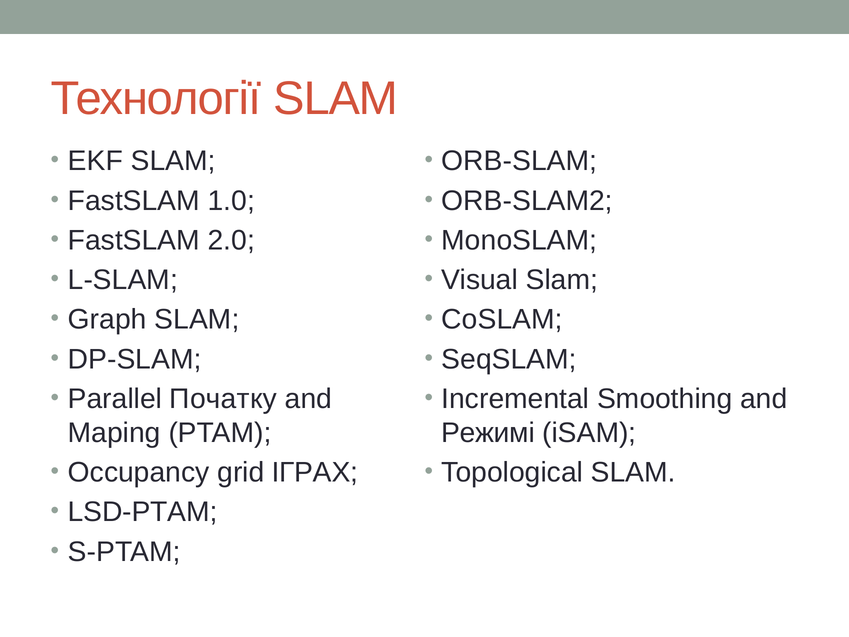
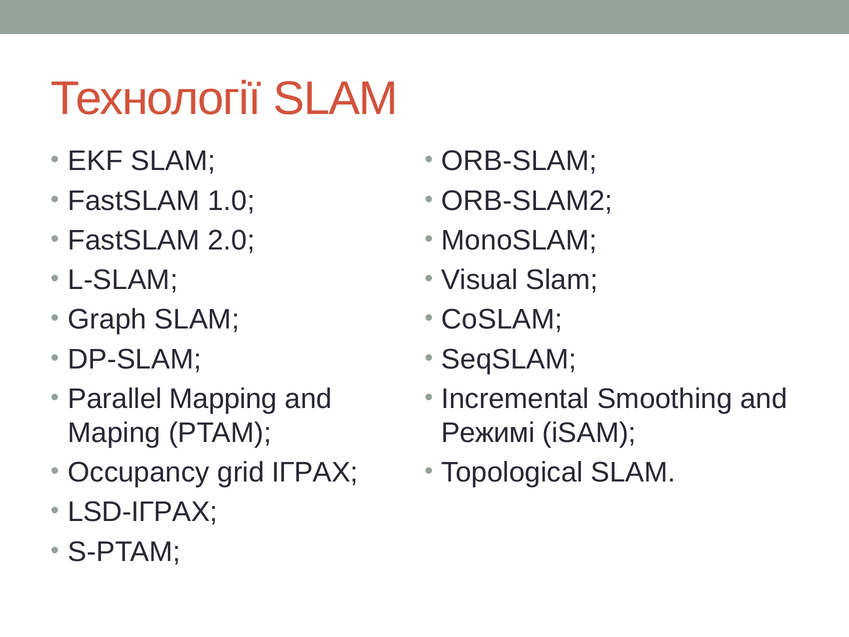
Початку: Початку -> Mapping (223, 399)
LSD-PTAM: LSD-PTAM -> LSD-ІГРАХ (143, 512)
